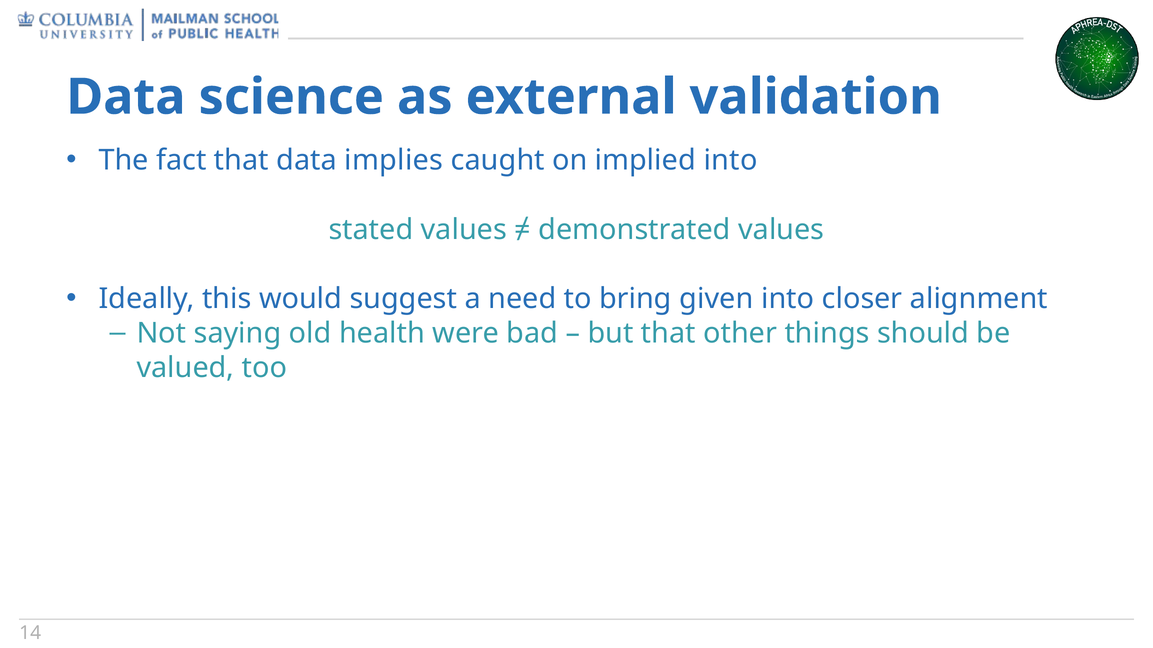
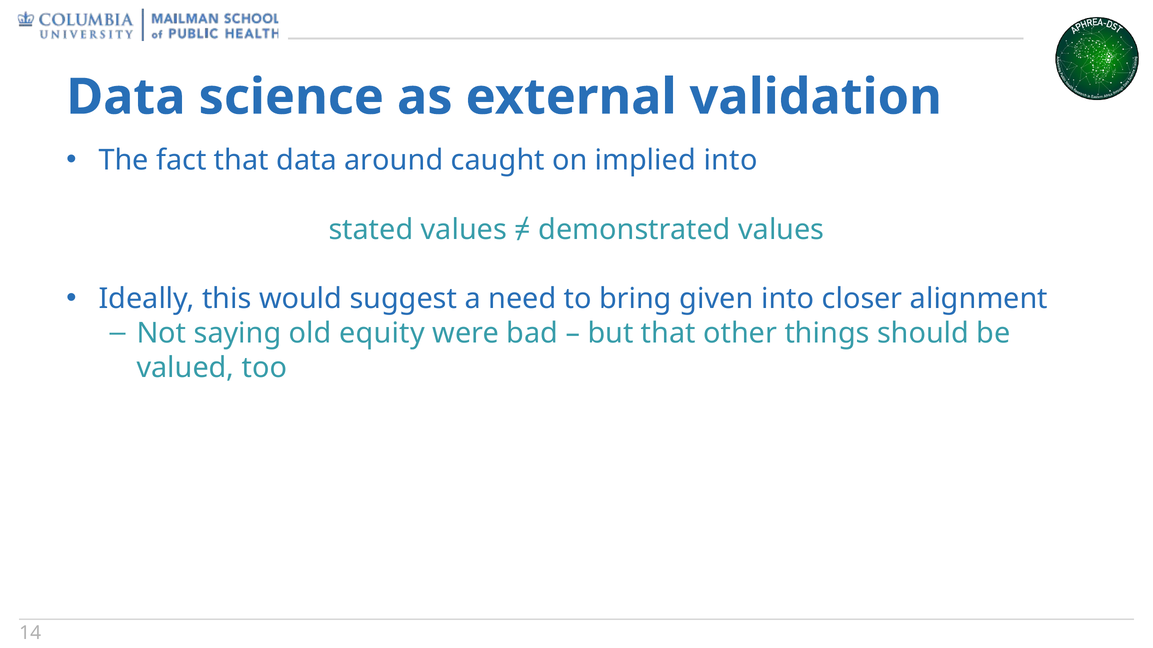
implies: implies -> around (394, 161)
health: health -> equity (382, 334)
